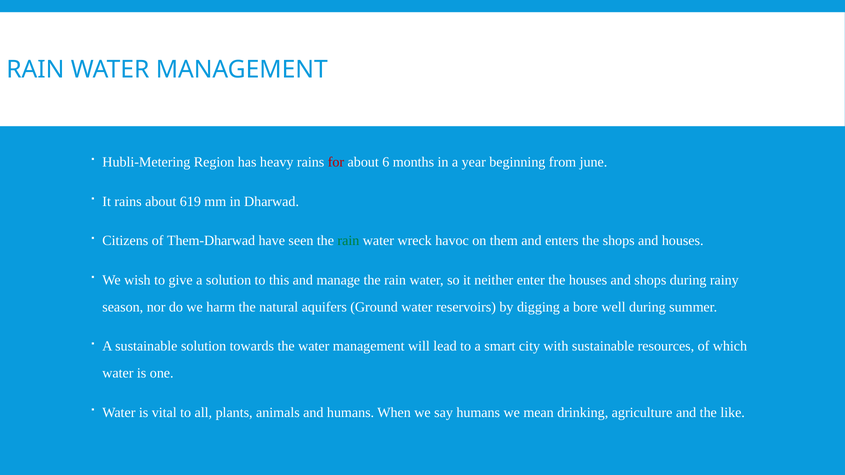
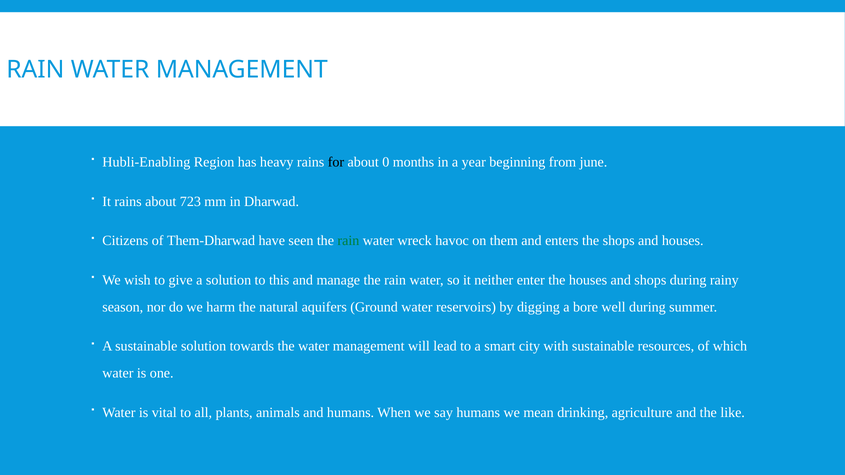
Hubli-Metering: Hubli-Metering -> Hubli-Enabling (146, 162)
for colour: red -> black (336, 162)
6: 6 -> 0 (386, 162)
619: 619 -> 723 (190, 201)
